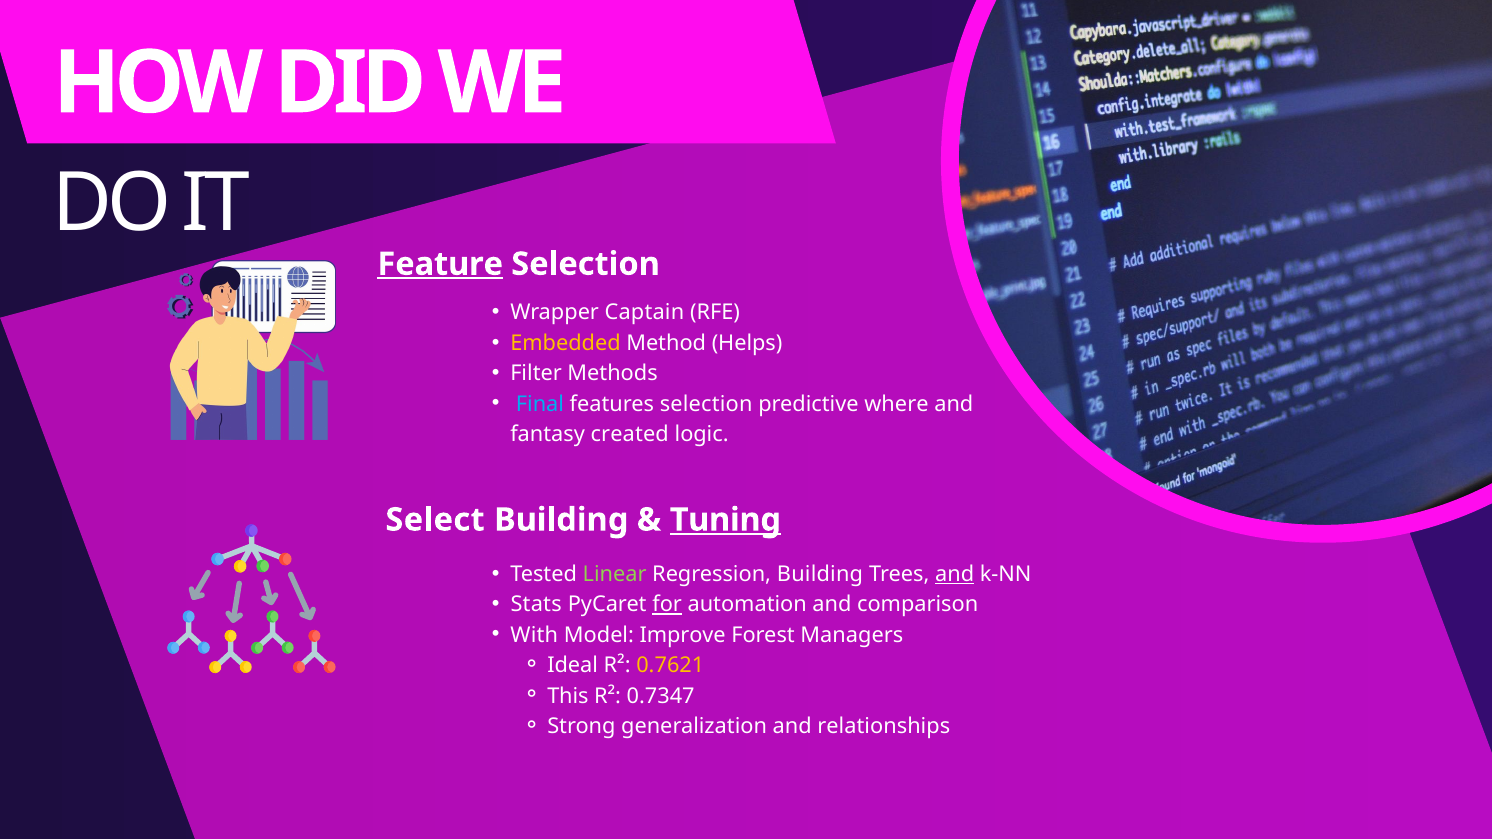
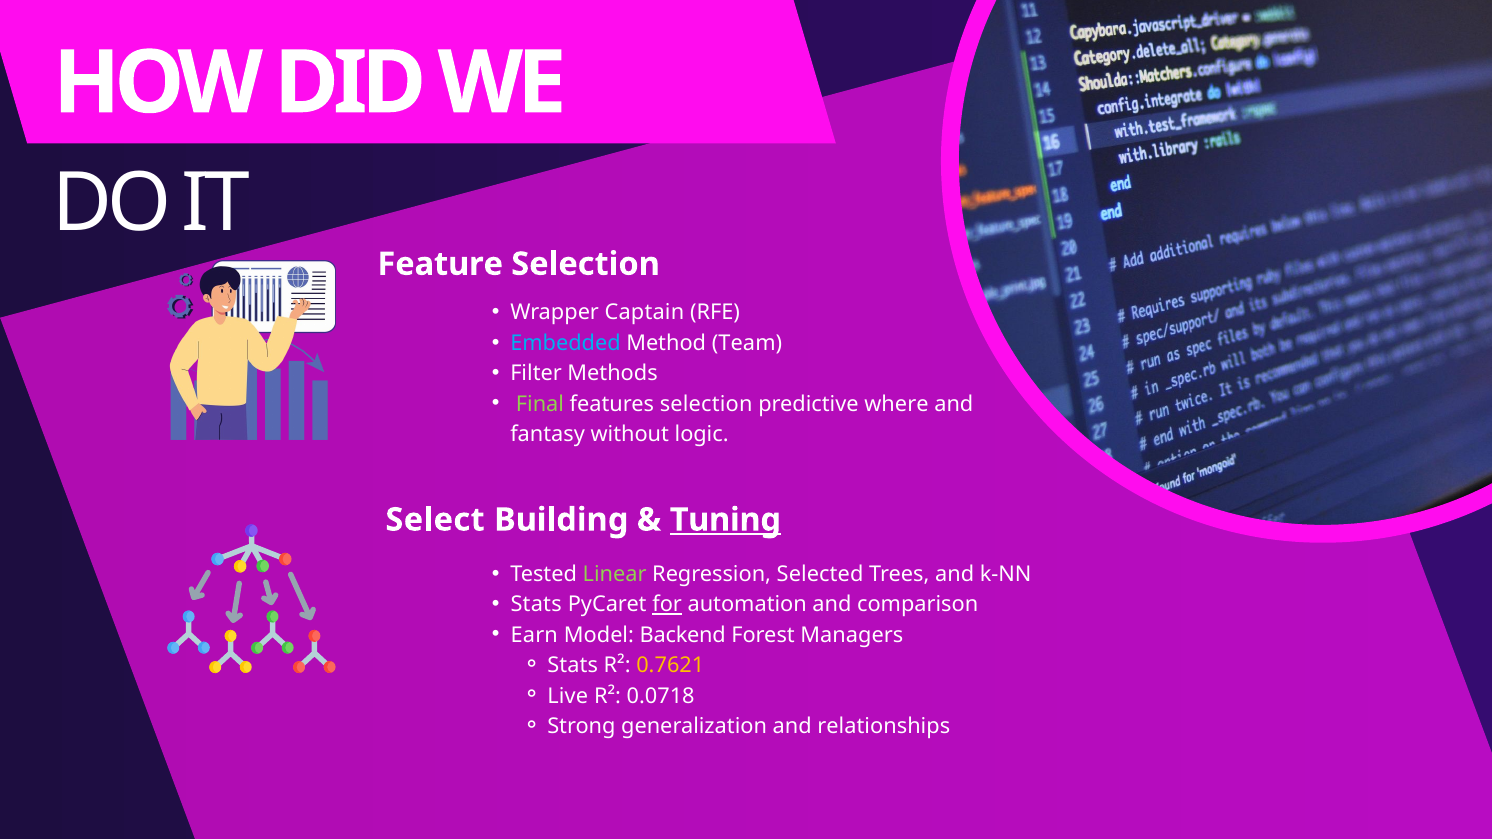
Feature underline: present -> none (440, 264)
Embedded colour: yellow -> light blue (565, 343)
Helps: Helps -> Team (747, 343)
Final colour: light blue -> light green (540, 404)
created: created -> without (630, 435)
Regression Building: Building -> Selected (820, 574)
and underline: present -> none (955, 574)
With: With -> Earn (534, 635)
Improve: Improve -> Backend (683, 635)
Ideal: Ideal -> Stats (573, 666)
This: This -> Live (568, 696)
0.7347: 0.7347 -> 0.0718 (661, 696)
